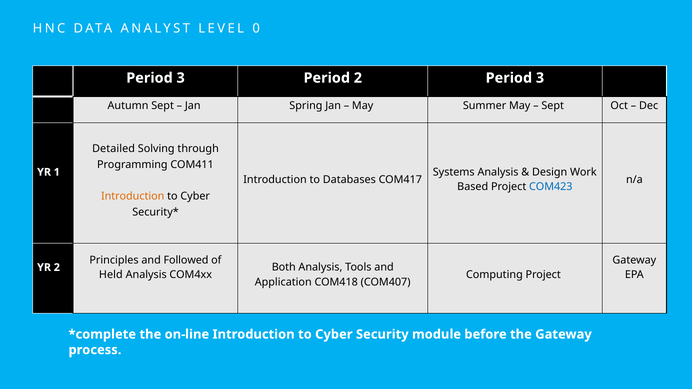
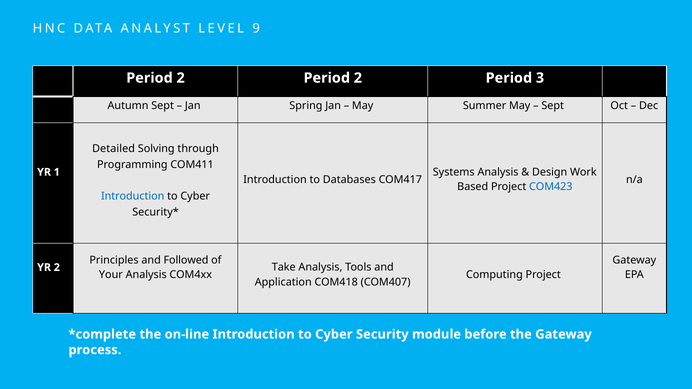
0: 0 -> 9 (256, 29)
3: 3 -> 2 (181, 78)
Introduction colour: orange -> blue (133, 196)
Both: Both -> Take (284, 268)
Held: Held -> Your (111, 275)
